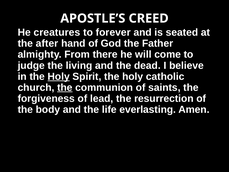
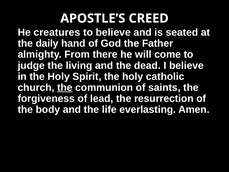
to forever: forever -> believe (113, 32)
after: after -> daily (47, 43)
Holy underline: present -> none (59, 76)
